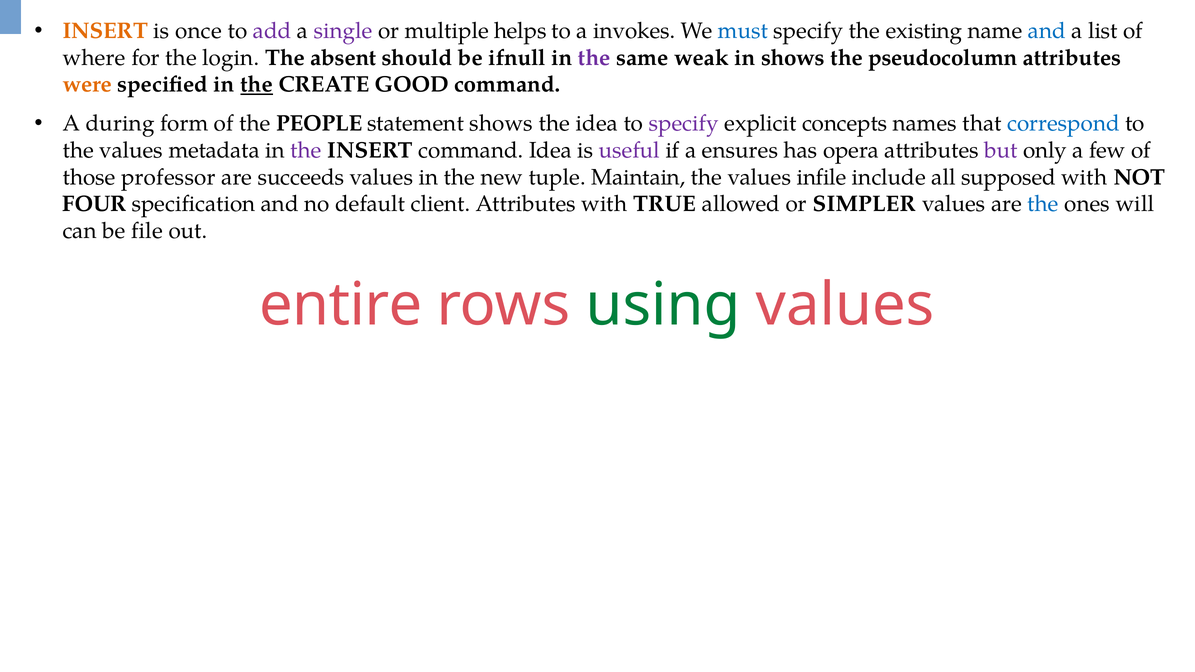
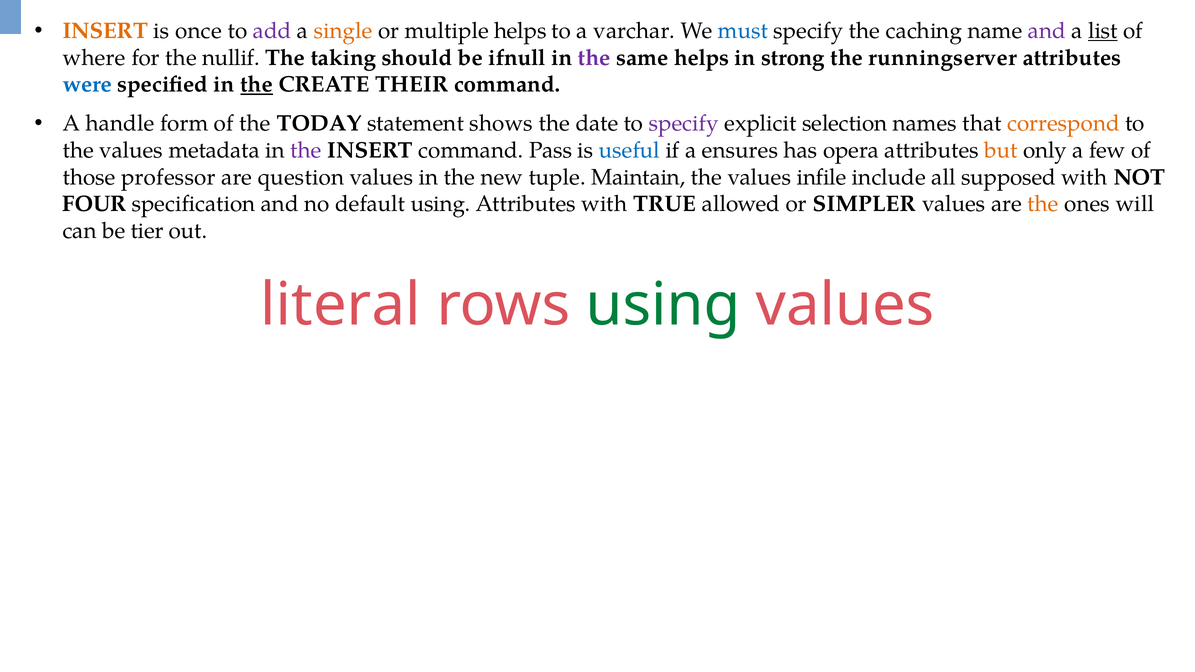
single colour: purple -> orange (343, 31)
invokes: invokes -> varchar (634, 31)
existing: existing -> caching (924, 31)
and colour: blue -> purple (1047, 31)
list underline: none -> present (1103, 31)
login: login -> nullif (231, 58)
absent: absent -> taking (343, 58)
same weak: weak -> helps (702, 58)
in shows: shows -> strong (793, 58)
pseudocolumn: pseudocolumn -> runningserver (943, 58)
were colour: orange -> blue (87, 85)
GOOD: GOOD -> THEIR (412, 85)
during: during -> handle (120, 123)
PEOPLE: PEOPLE -> TODAY (319, 123)
the idea: idea -> date (597, 123)
concepts: concepts -> selection (845, 123)
correspond colour: blue -> orange (1064, 123)
command Idea: Idea -> Pass (551, 150)
useful colour: purple -> blue (629, 150)
but colour: purple -> orange (1001, 150)
succeeds: succeeds -> question (301, 177)
default client: client -> using (441, 204)
the colour: blue -> orange (1043, 204)
file: file -> tier (147, 231)
entire: entire -> literal (341, 305)
